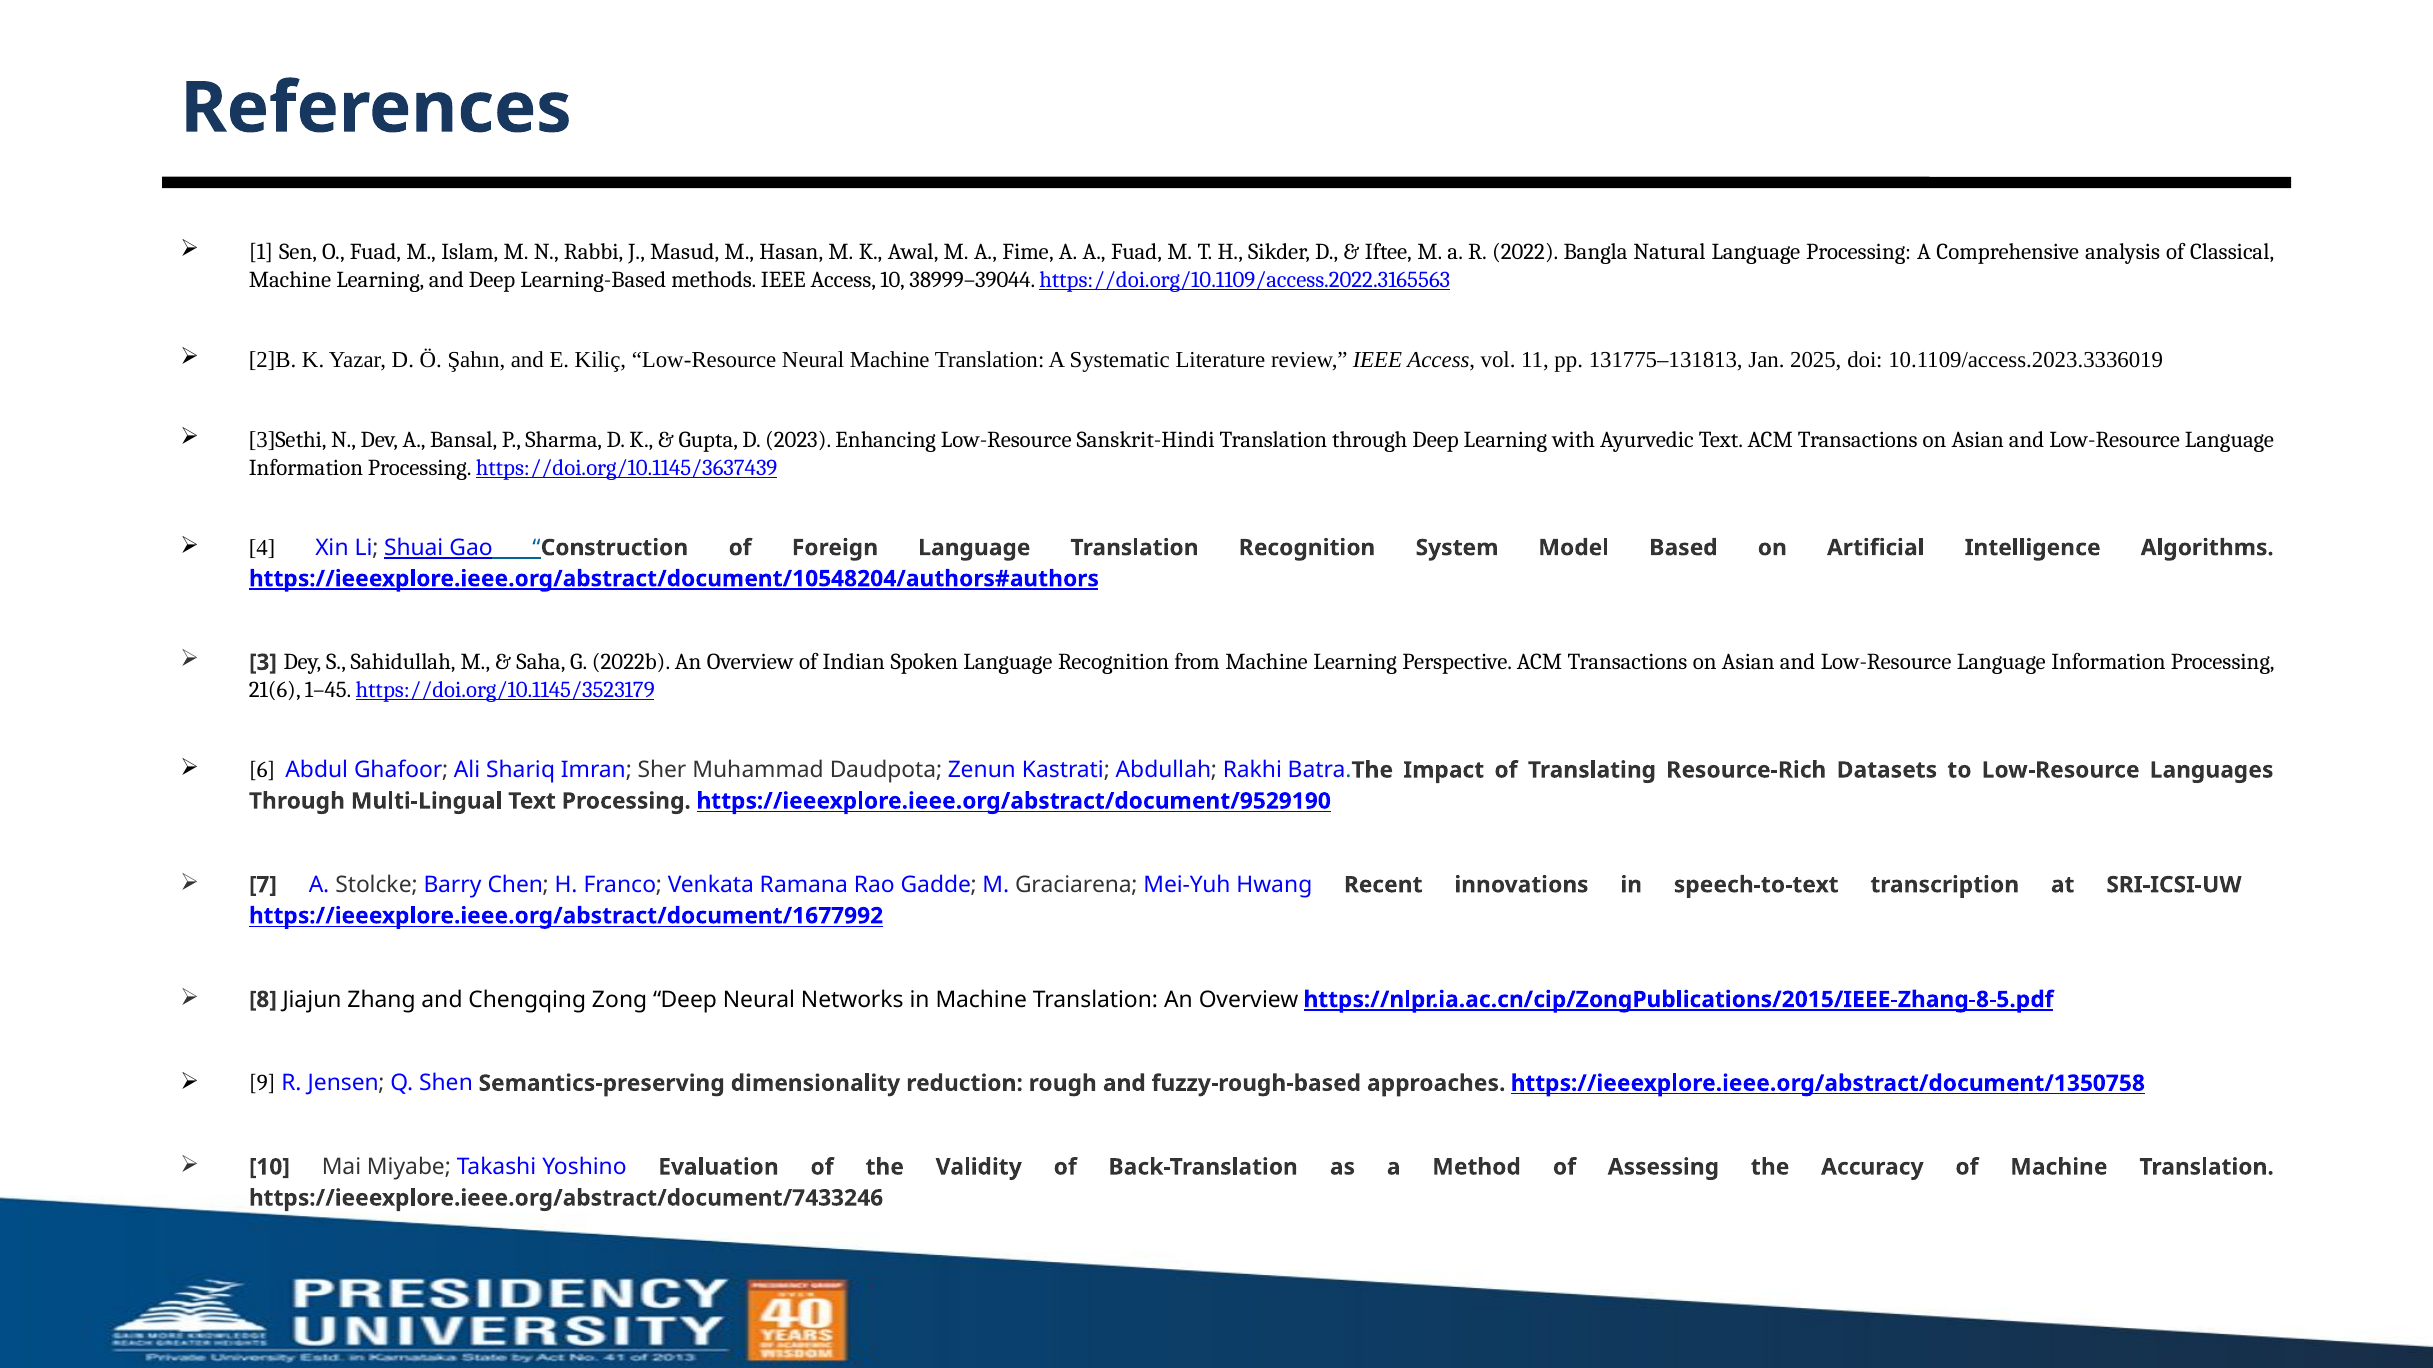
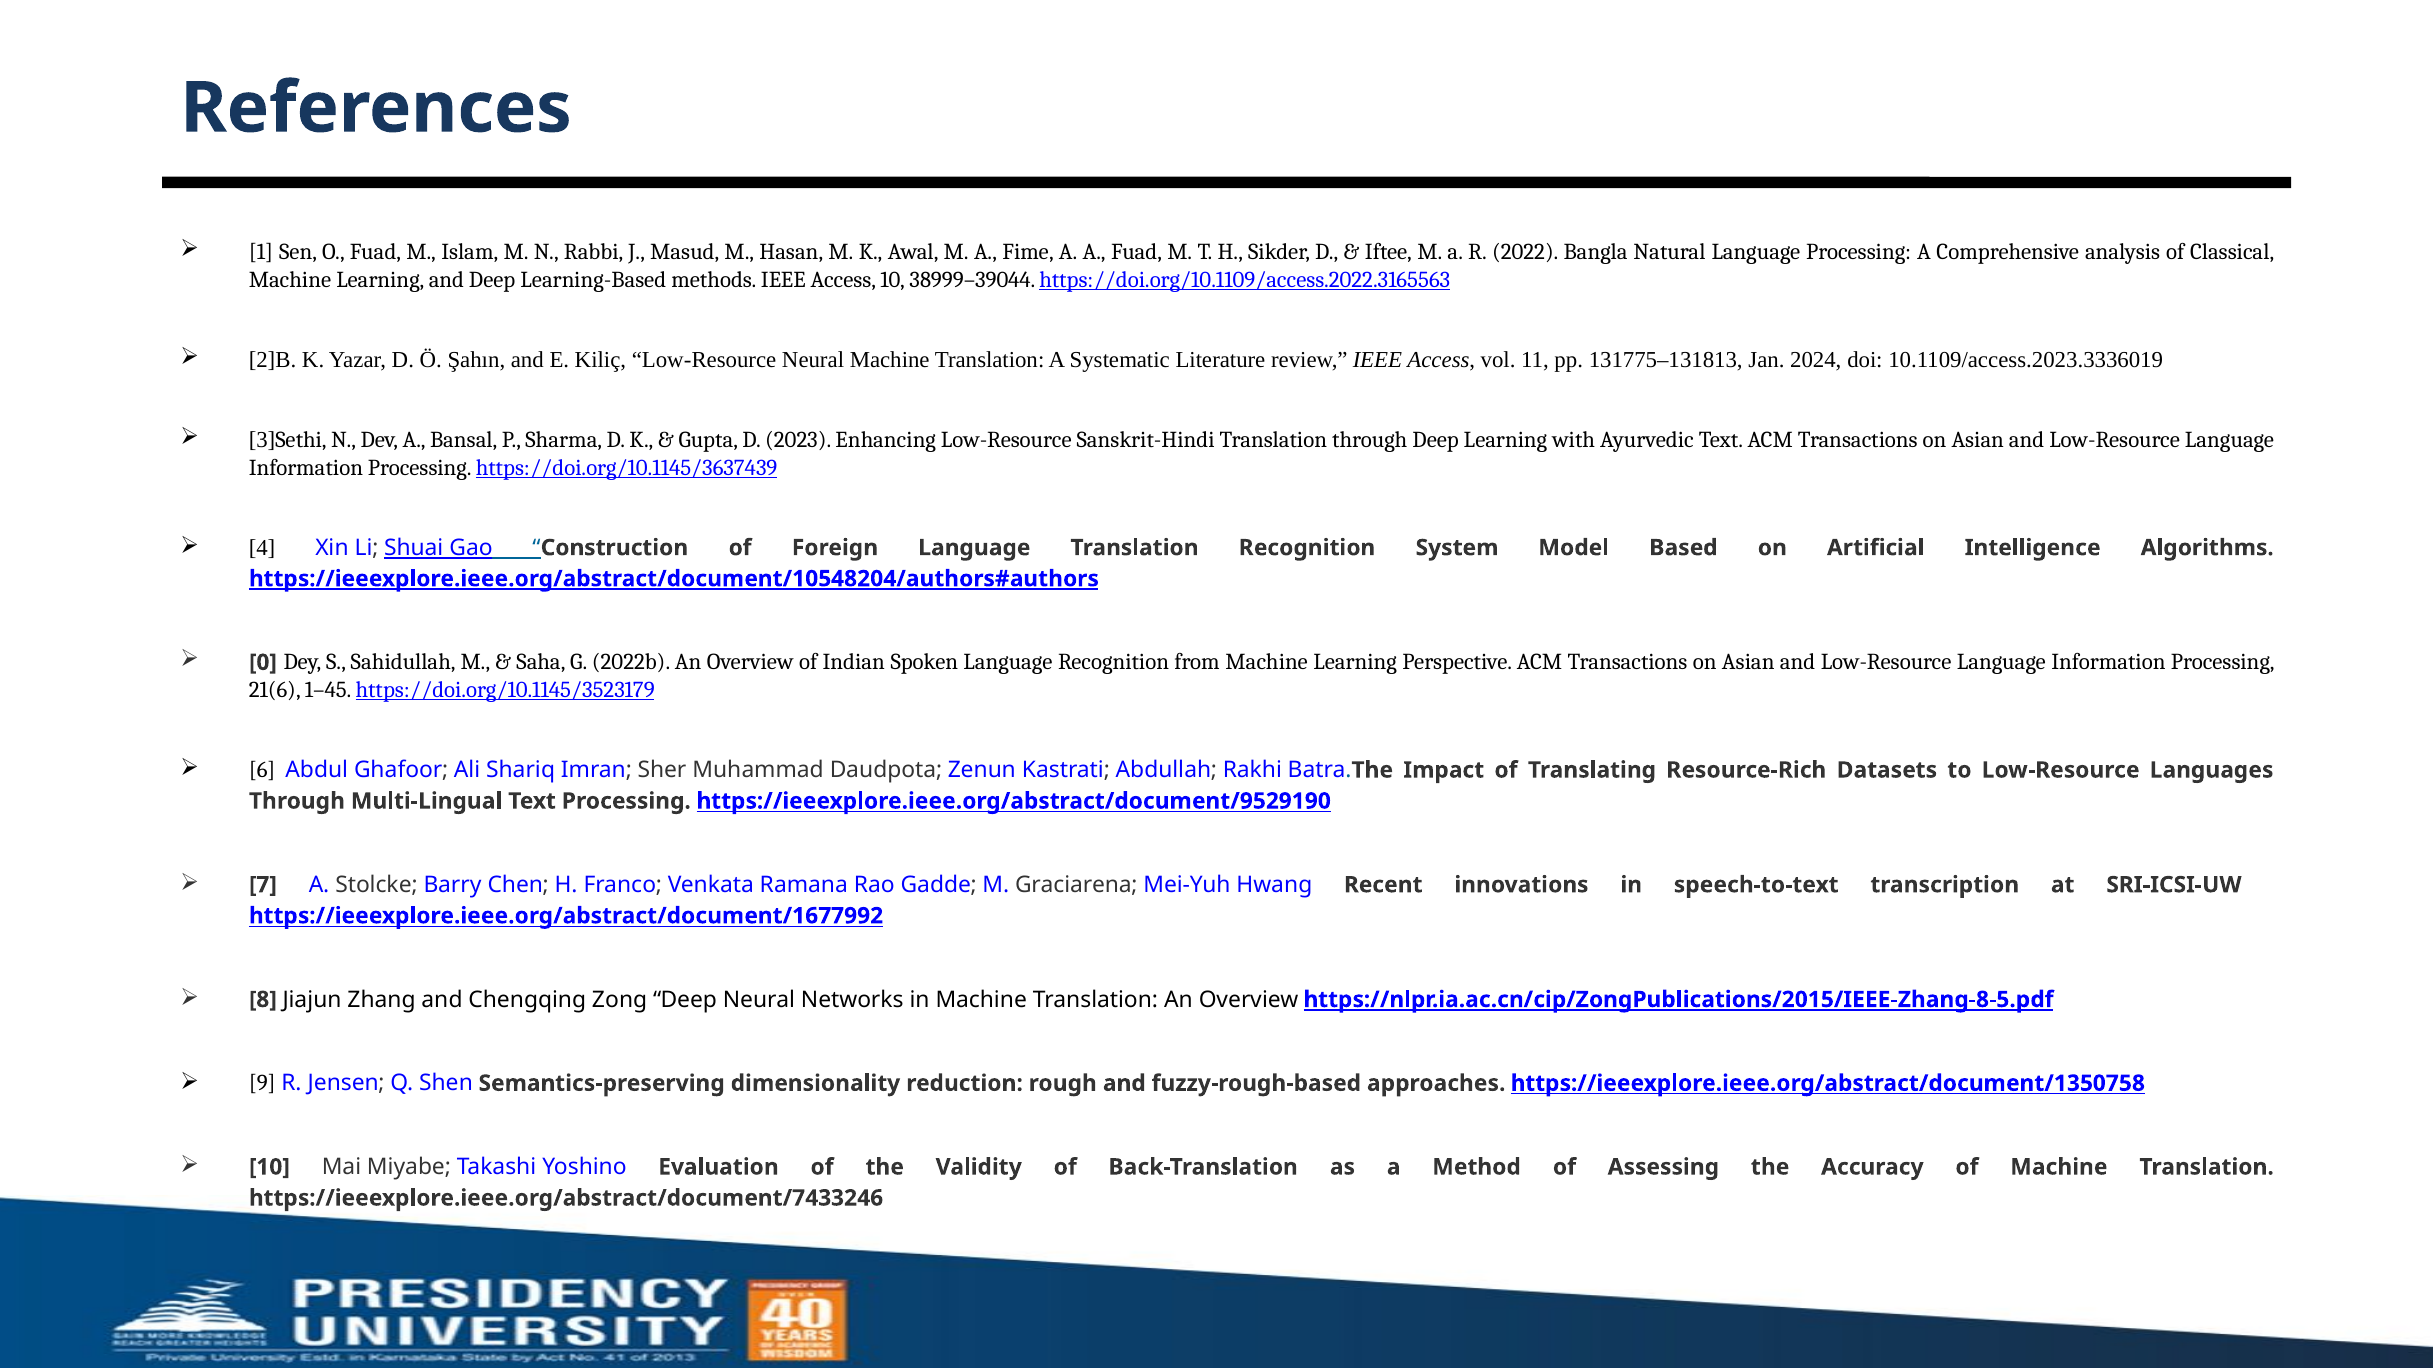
2025: 2025 -> 2024 (1816, 360)
3: 3 -> 0 (263, 663)
